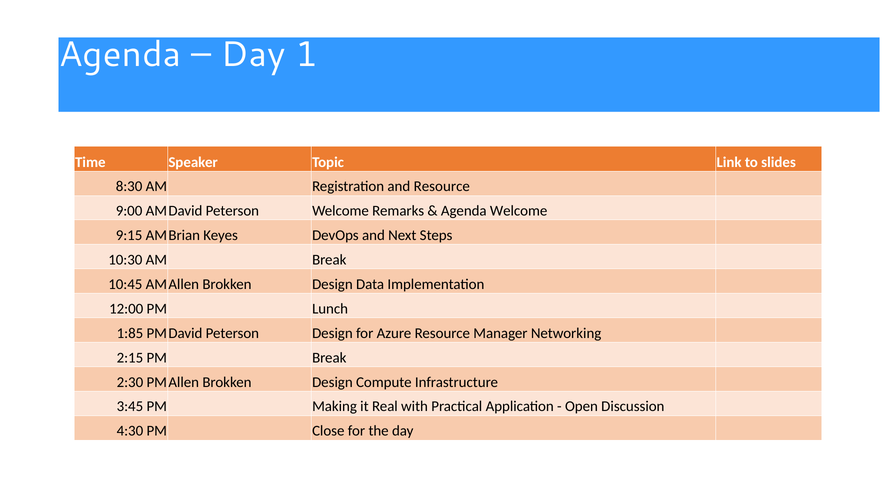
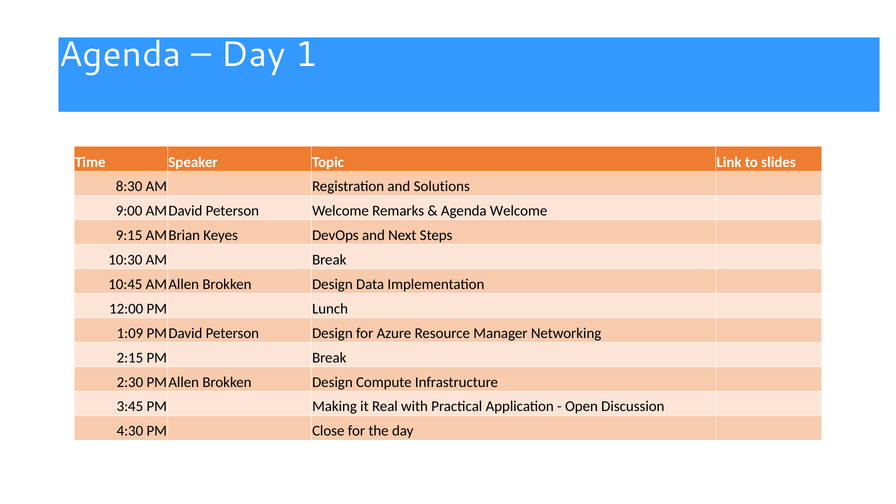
and Resource: Resource -> Solutions (442, 187)
1:85: 1:85 -> 1:09 (130, 333)
